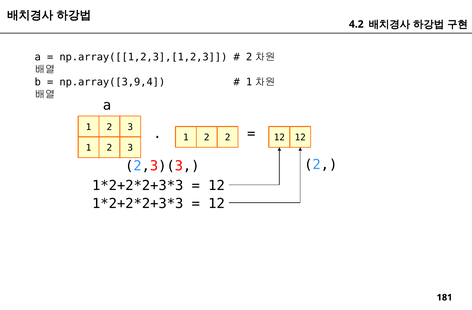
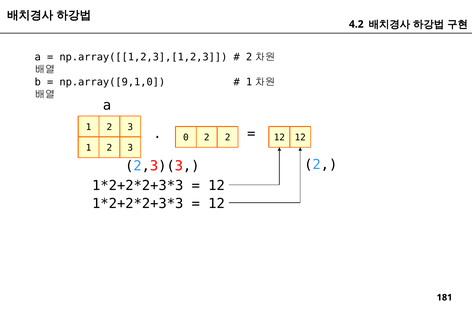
np.array([3,9,4: np.array([3,9,4 -> np.array([9,1,0 (112, 82)
1: 1 -> 0 (186, 138)
